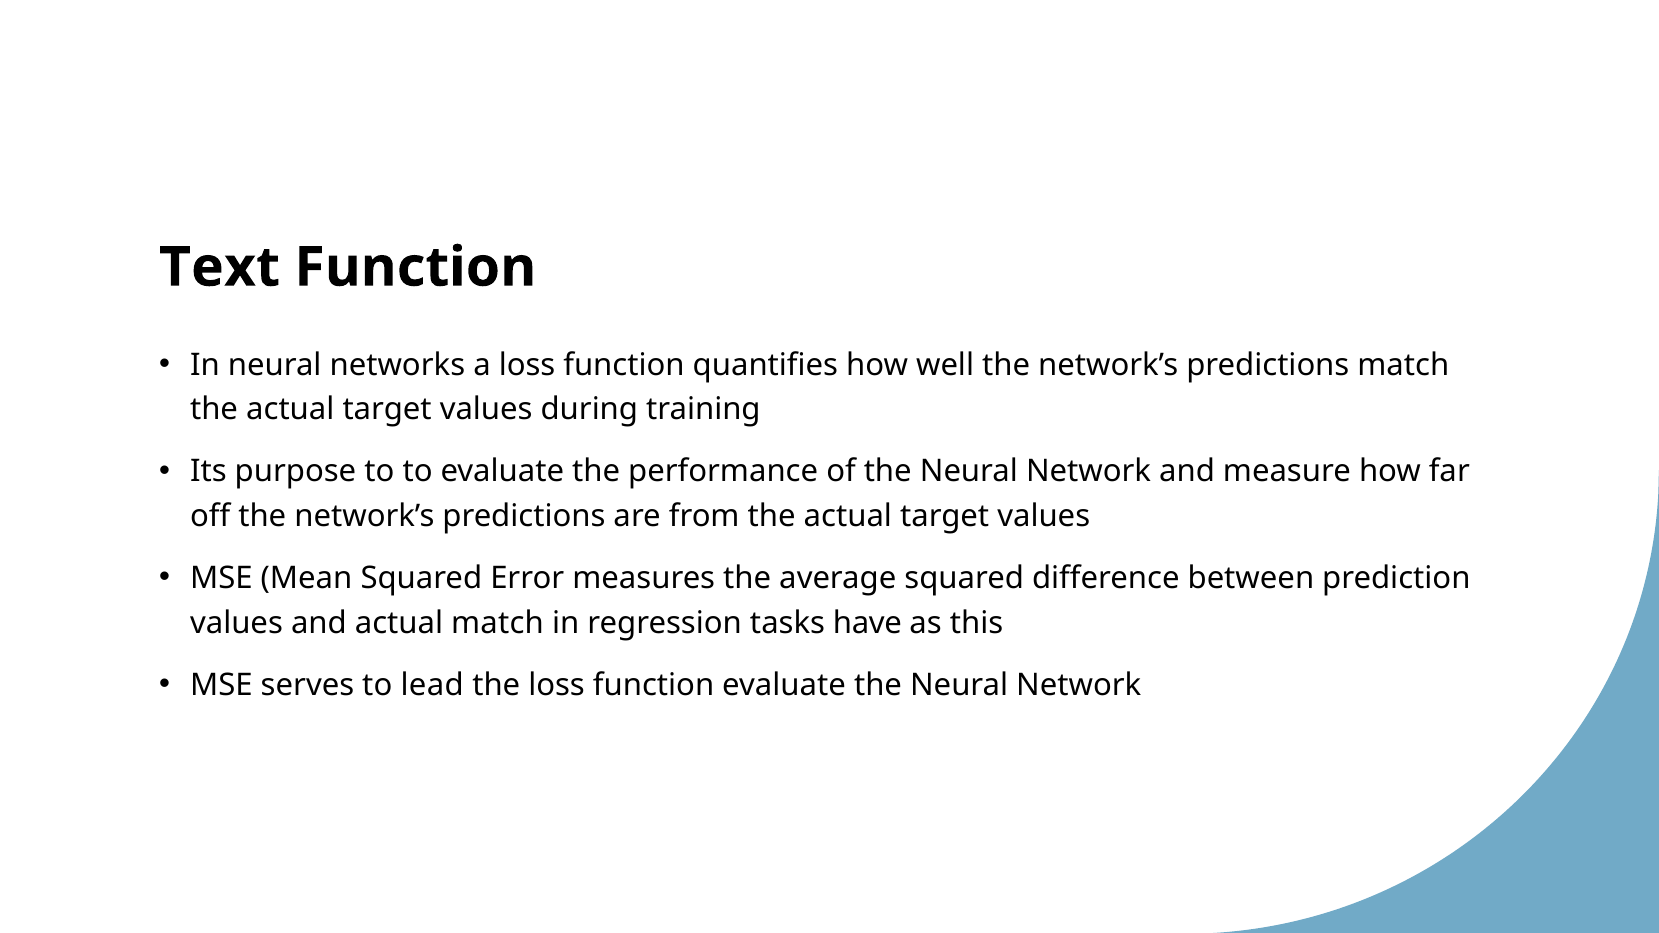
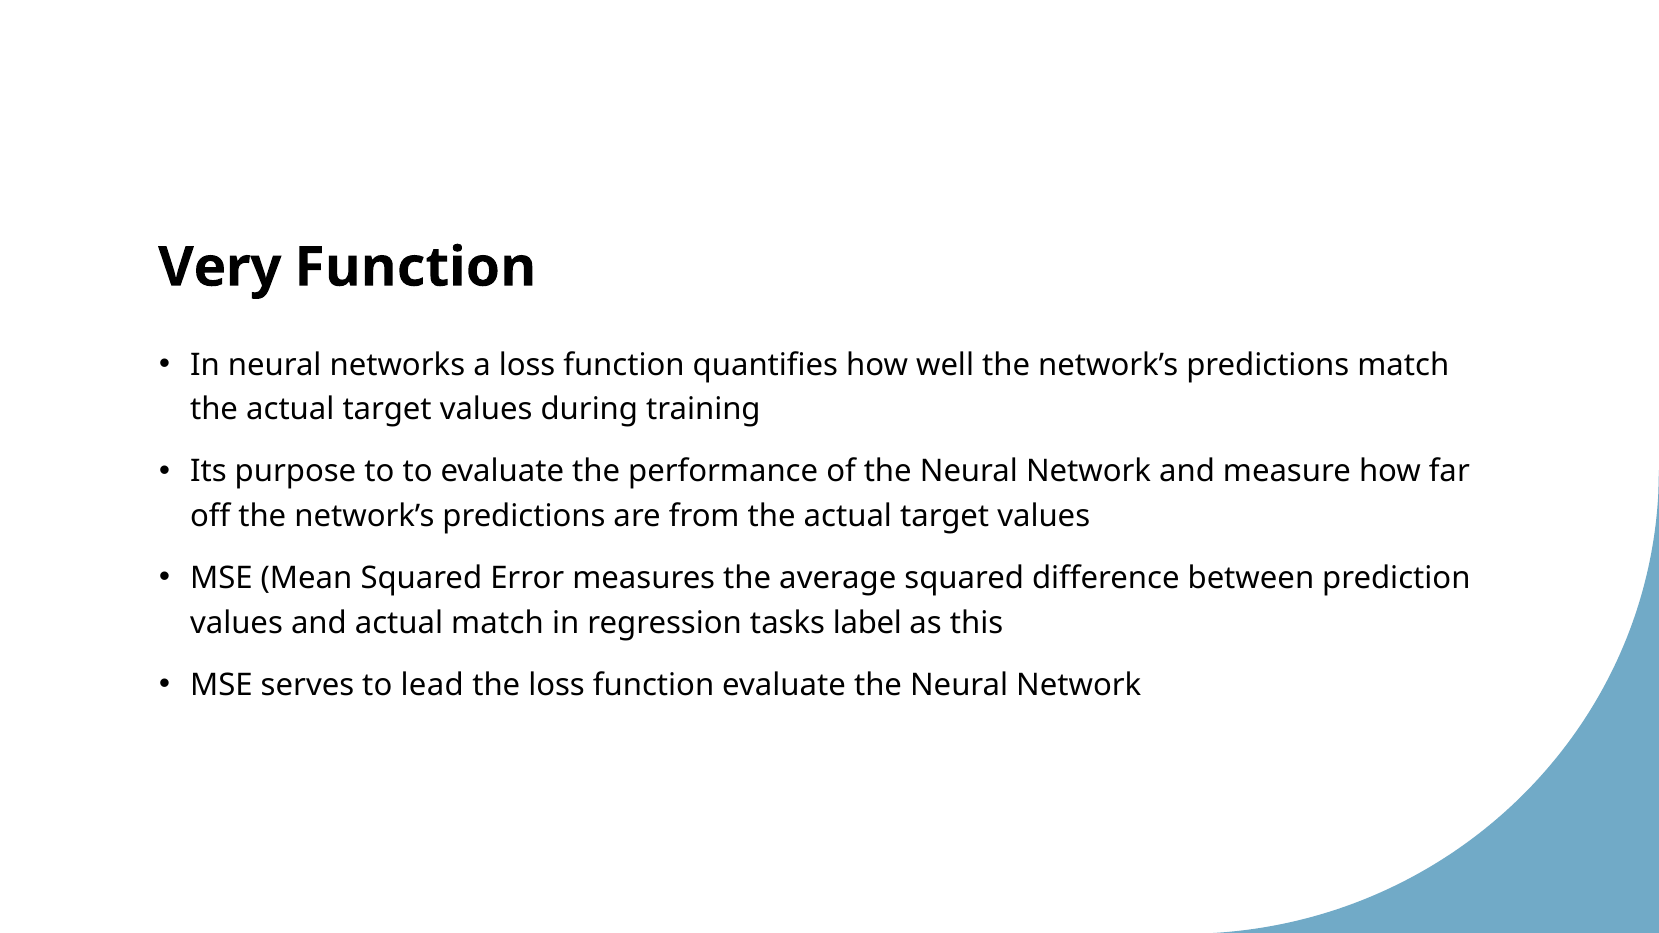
Text: Text -> Very (220, 268)
have: have -> label (867, 623)
